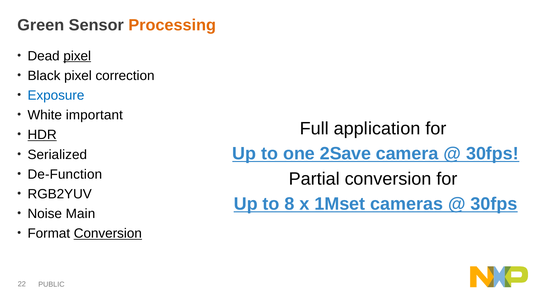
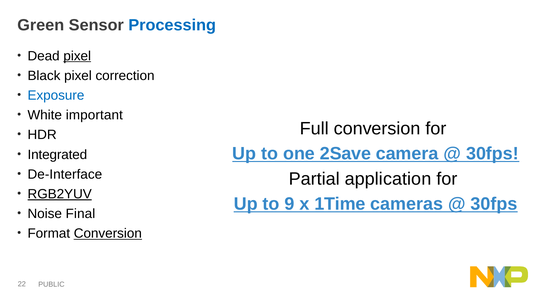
Processing colour: orange -> blue (172, 25)
Full application: application -> conversion (377, 129)
HDR underline: present -> none (42, 135)
Serialized: Serialized -> Integrated (57, 155)
De-Function: De-Function -> De-Interface (65, 175)
Partial conversion: conversion -> application (388, 179)
RGB2YUV underline: none -> present (60, 194)
8: 8 -> 9 (290, 204)
1Mset: 1Mset -> 1Time (340, 204)
Main: Main -> Final (80, 214)
